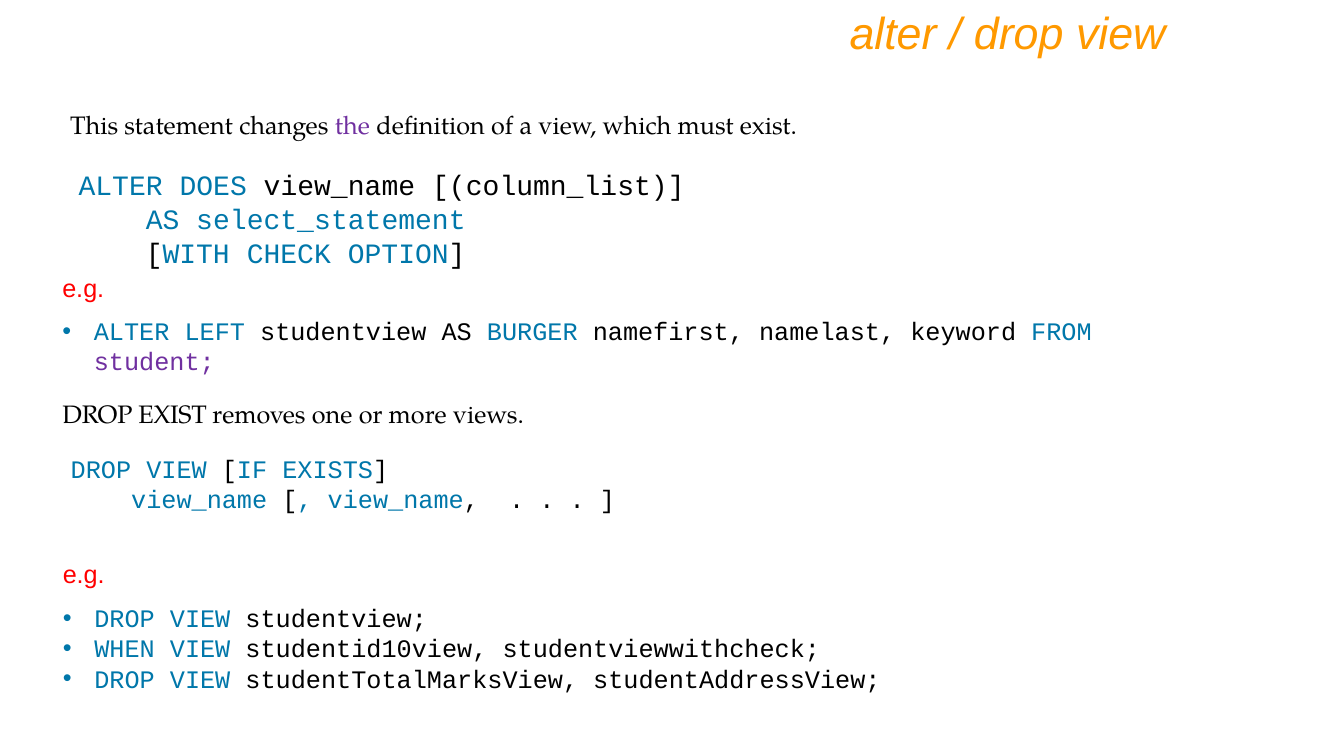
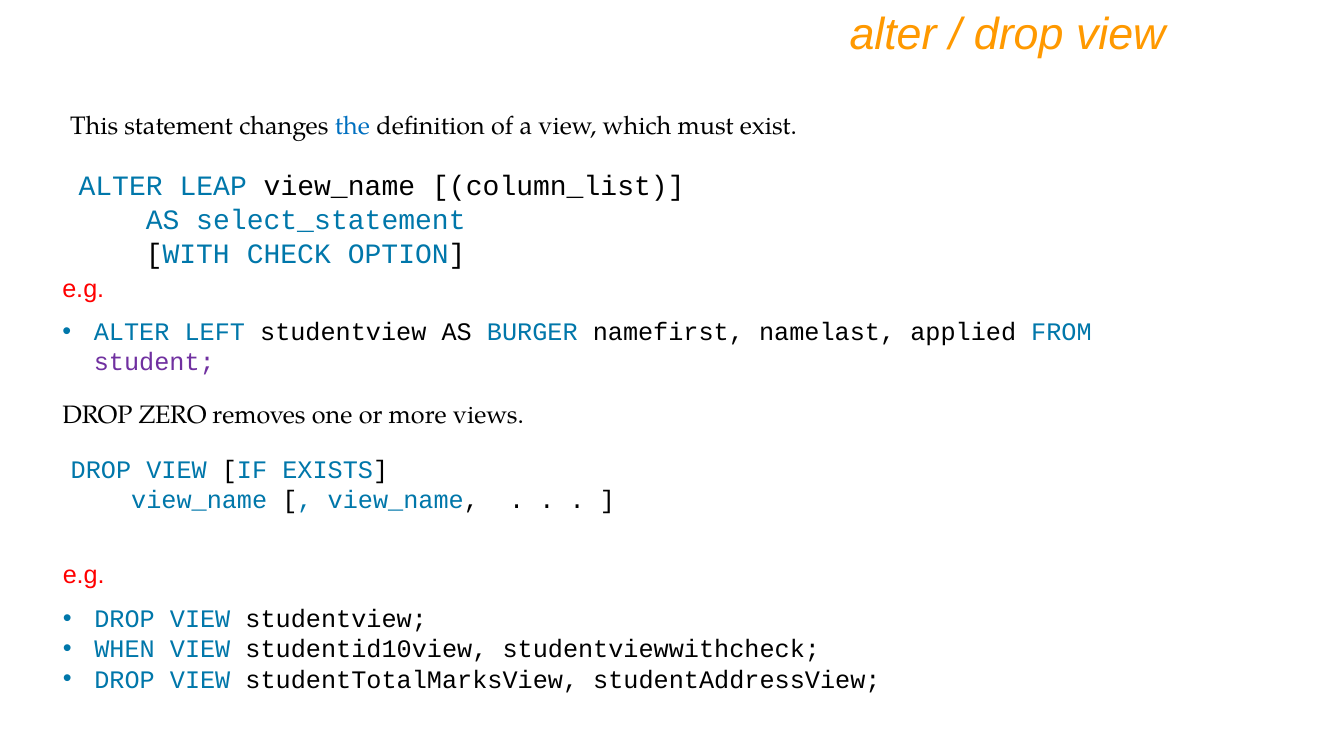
the colour: purple -> blue (352, 126)
DOES: DOES -> LEAP (213, 187)
keyword: keyword -> applied (963, 332)
DROP EXIST: EXIST -> ZERO (173, 416)
